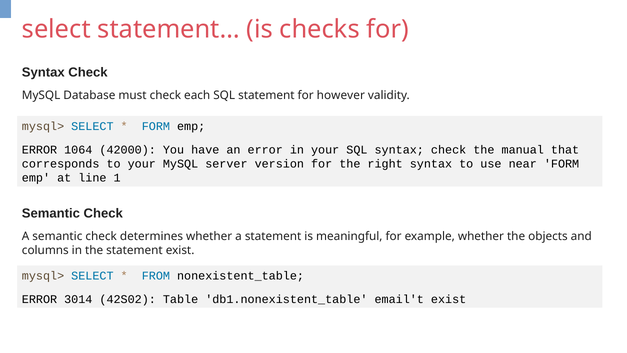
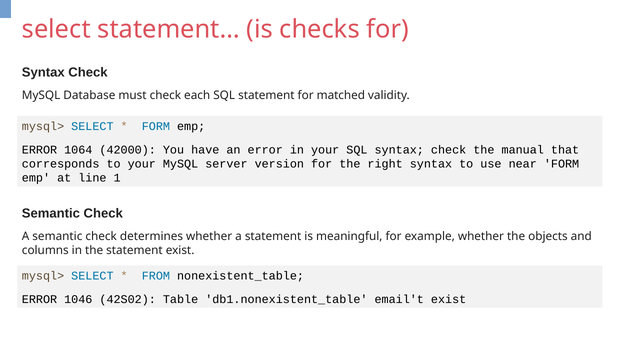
however: however -> matched (341, 95)
3014: 3014 -> 1046 (78, 299)
